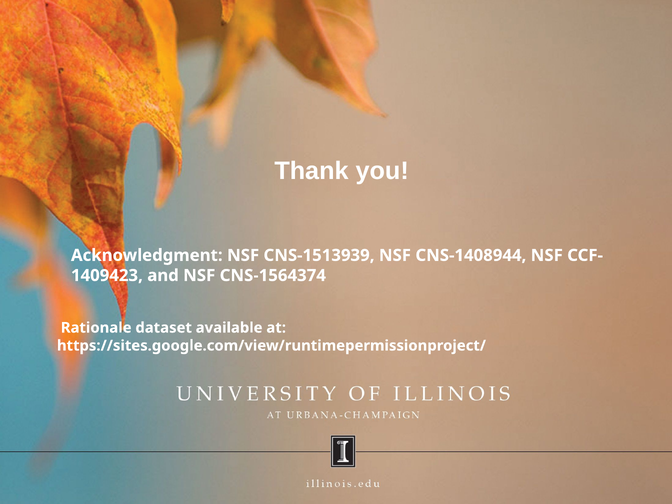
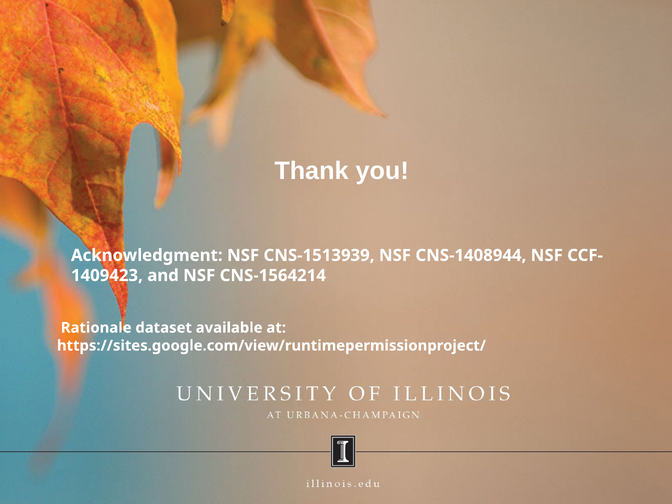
CNS-1564374: CNS-1564374 -> CNS-1564214 (273, 276)
